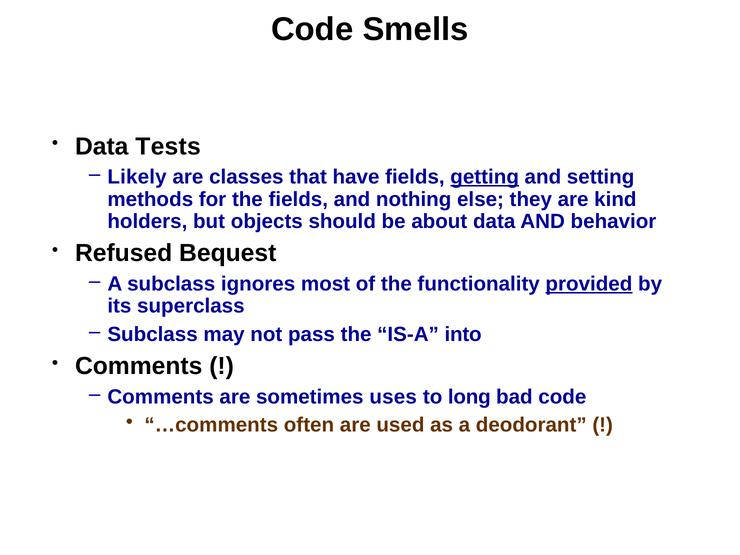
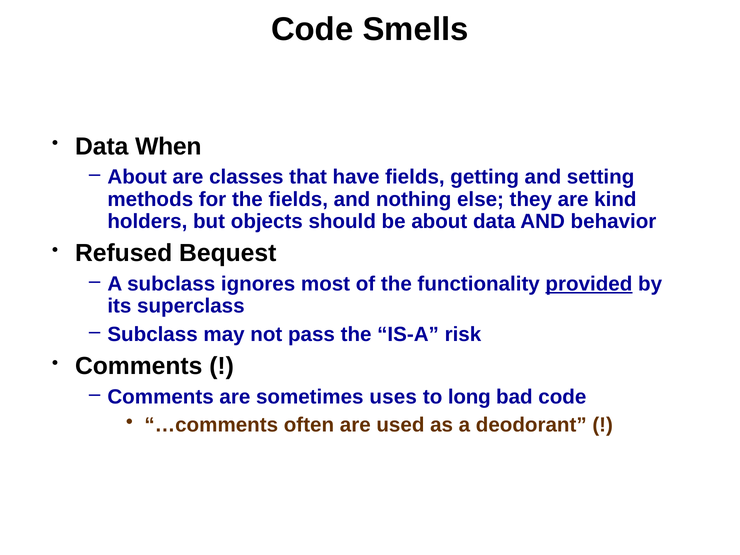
Tests: Tests -> When (168, 146)
Likely: Likely -> About (137, 177)
getting underline: present -> none (485, 177)
into: into -> risk (463, 334)
